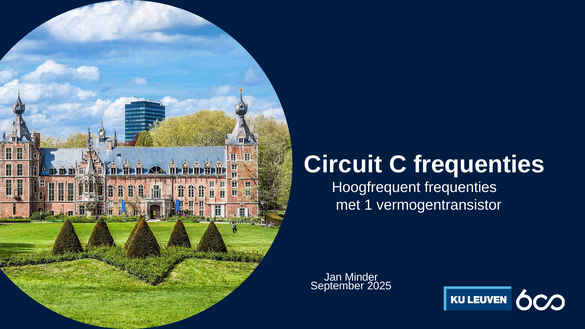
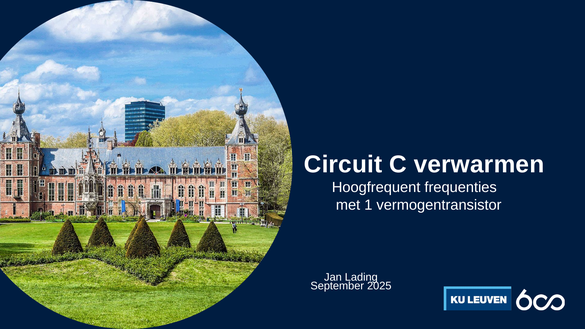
C frequenties: frequenties -> verwarmen (479, 164)
Minder: Minder -> Lading (361, 277)
